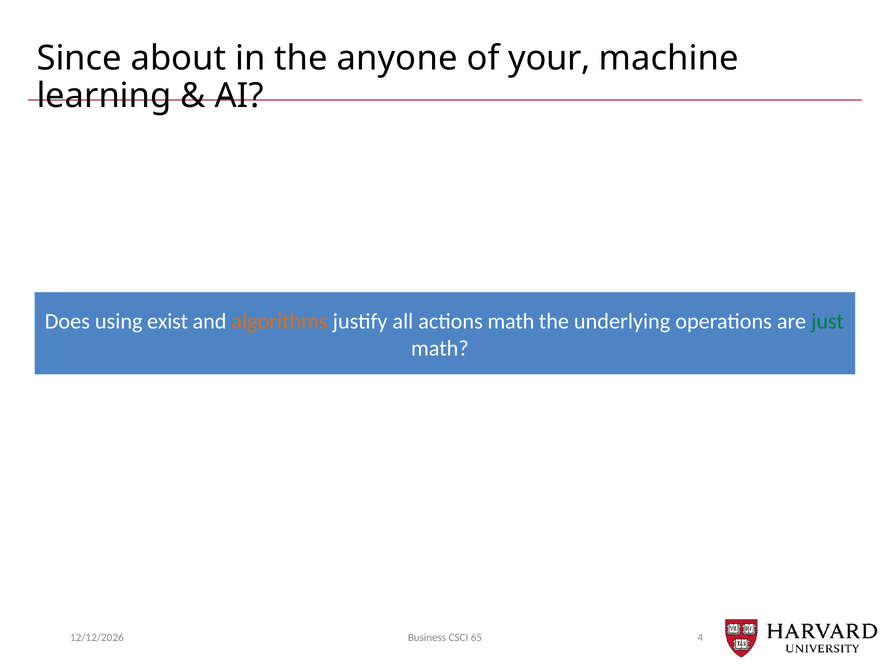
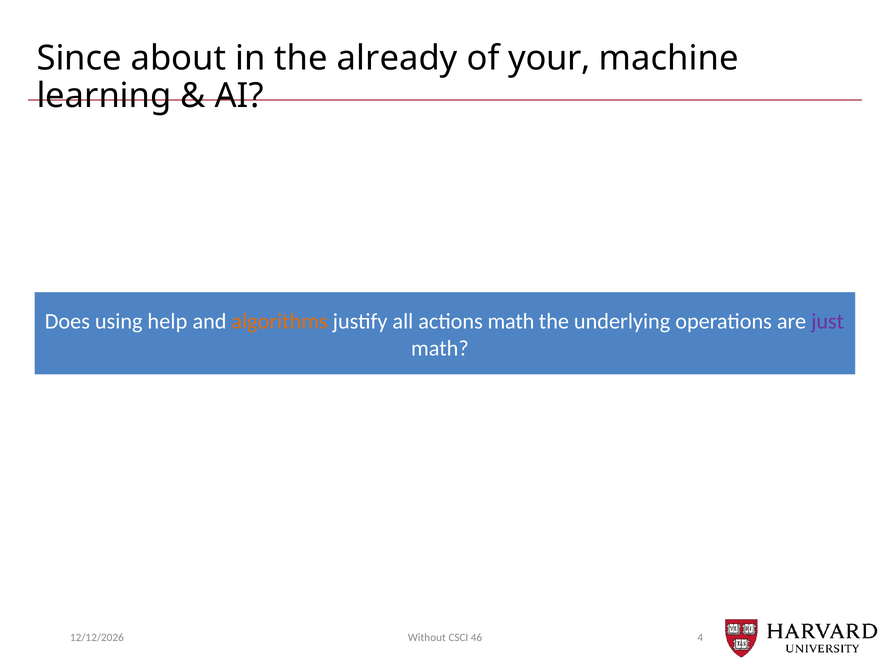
anyone: anyone -> already (397, 58)
exist: exist -> help (167, 321)
just colour: green -> purple (828, 321)
Business: Business -> Without (427, 637)
65: 65 -> 46 (476, 637)
